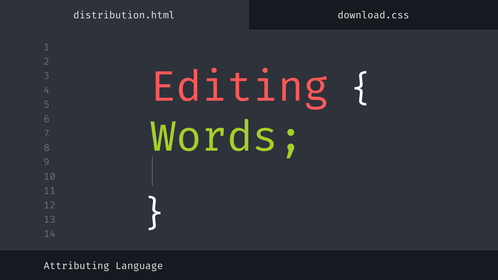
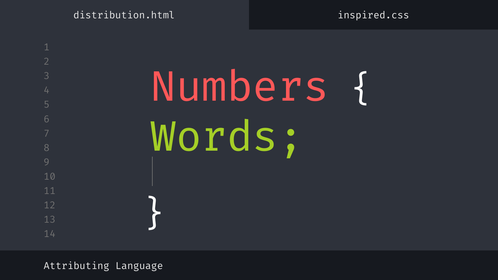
download.css: download.css -> inspired.css (373, 15)
Editing: Editing -> Numbers (240, 87)
